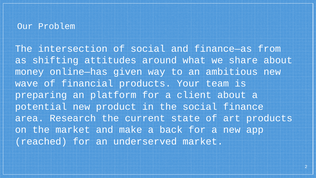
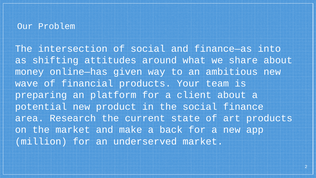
from: from -> into (269, 49)
reached: reached -> million (41, 141)
